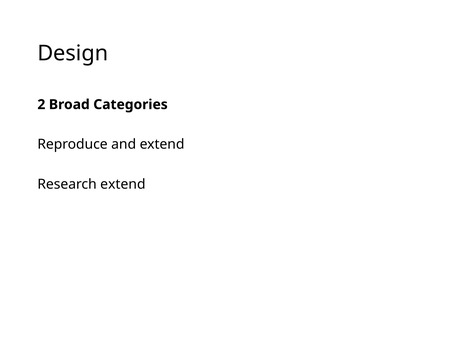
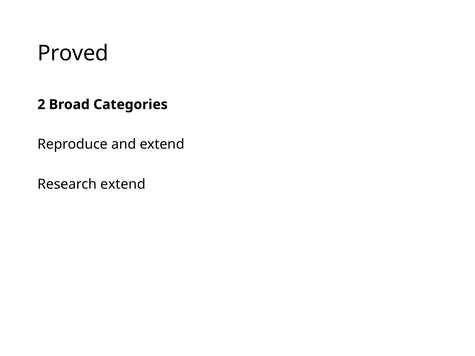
Design: Design -> Proved (73, 53)
